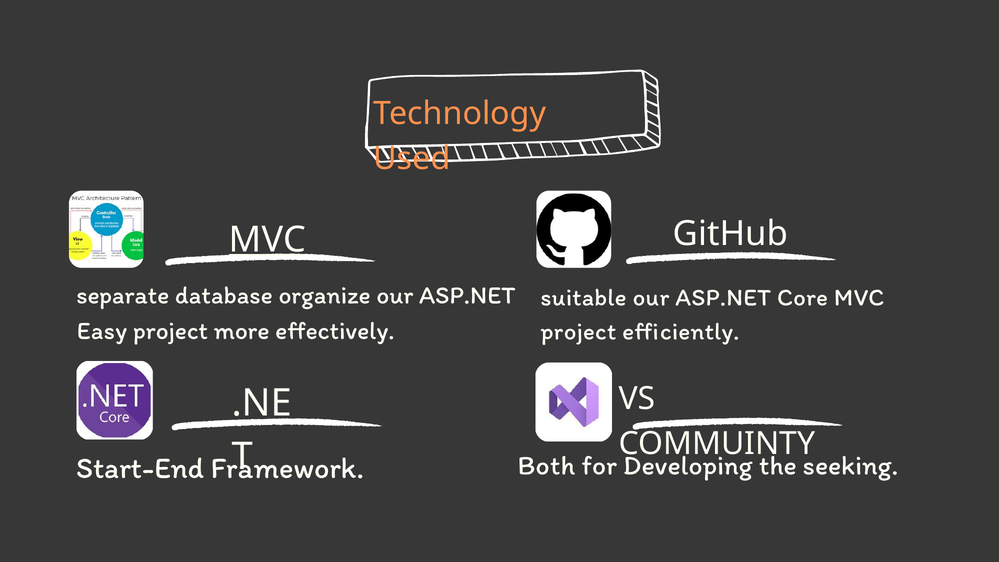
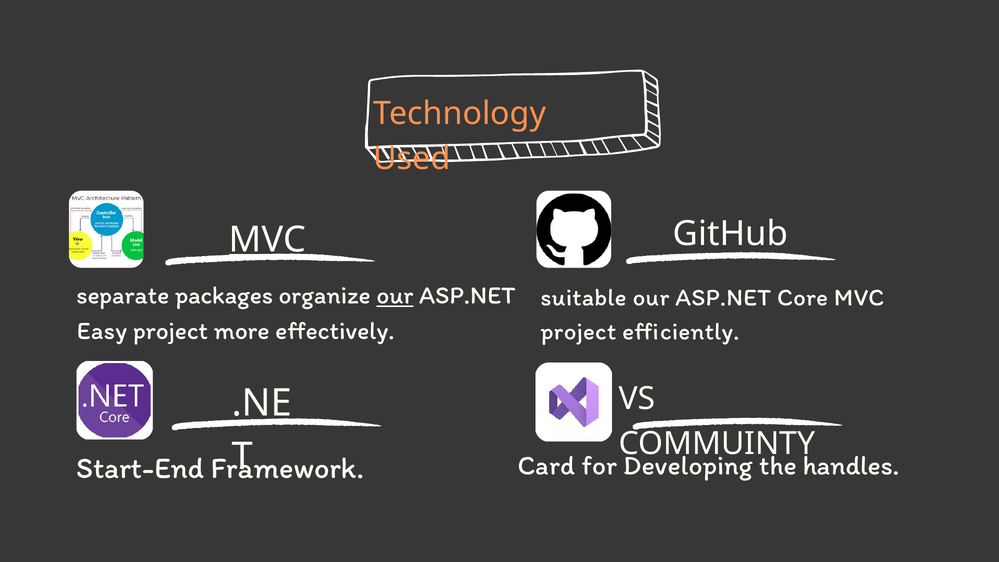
database: database -> packages (224, 296)
our underline: none -> present (395, 296)
Both: Both -> Card (547, 466)
seeking: seeking -> handles (851, 466)
